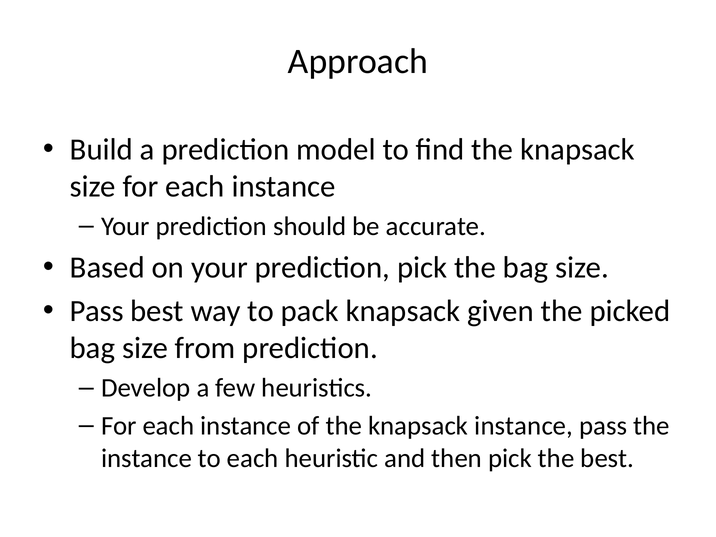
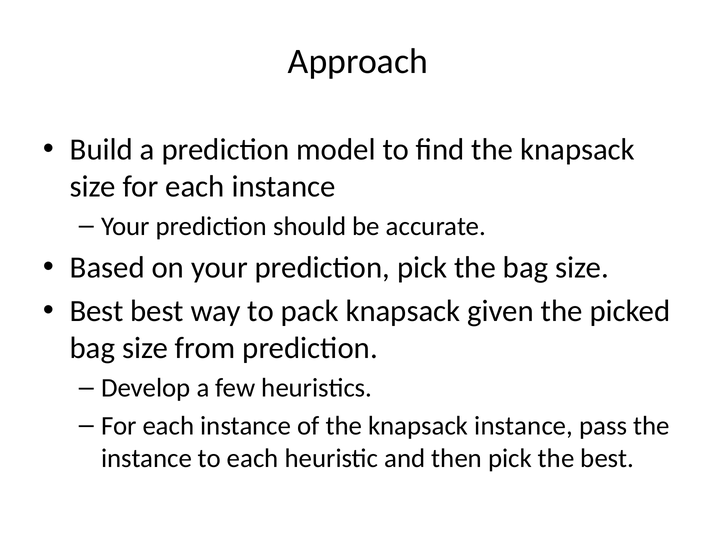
Pass: Pass -> Best (97, 311)
